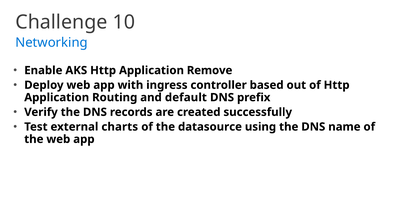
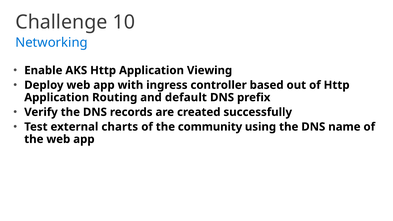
Remove: Remove -> Viewing (210, 70)
datasource: datasource -> community (210, 127)
